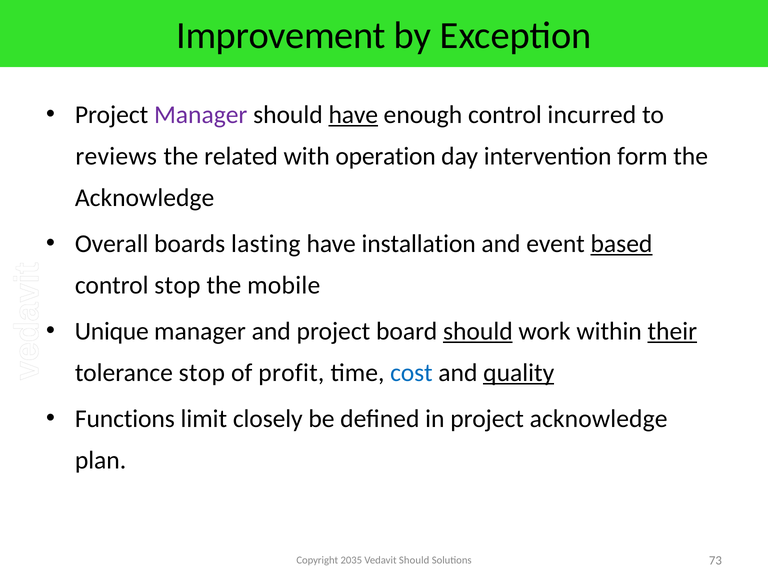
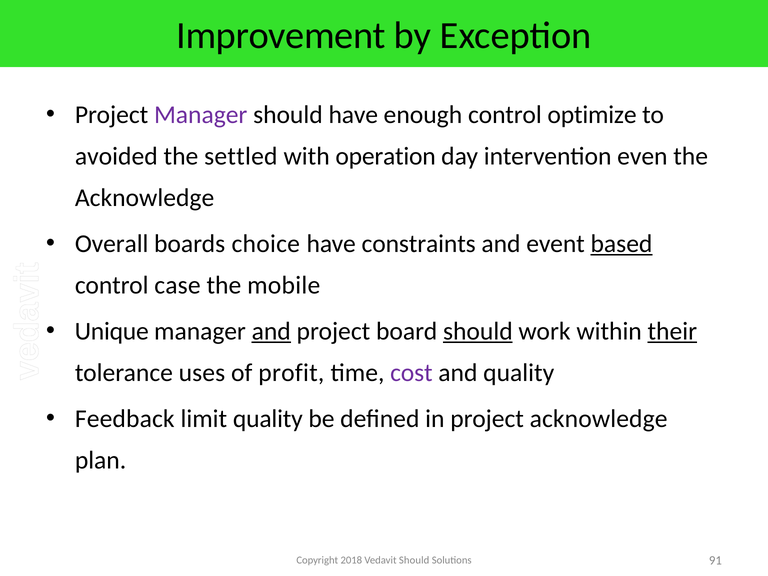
have underline: present -> none (353, 115)
incurred: incurred -> optimize (592, 115)
reviews: reviews -> avoided (116, 156)
related: related -> settled (241, 156)
form: form -> even (642, 156)
lasting: lasting -> choice (266, 244)
installation: installation -> constraints (419, 244)
control stop: stop -> case (177, 285)
and underline: none -> present (271, 331)
tolerance stop: stop -> uses (202, 373)
cost colour: blue -> purple (411, 373)
quality underline: present -> none (519, 373)
Functions: Functions -> Feedback (125, 419)
limit closely: closely -> quality (268, 419)
2035: 2035 -> 2018 (351, 560)
73: 73 -> 91 (715, 560)
